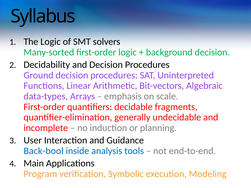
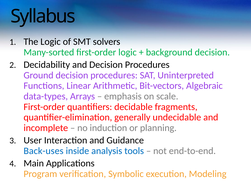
Back-bool: Back-bool -> Back-uses (44, 151)
